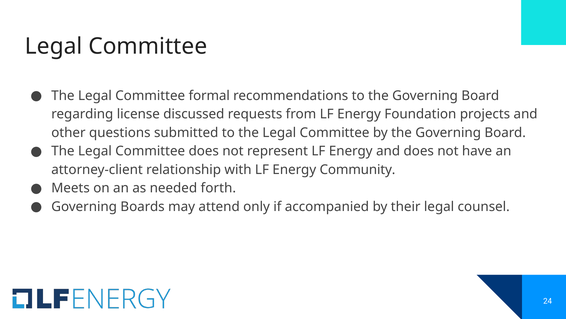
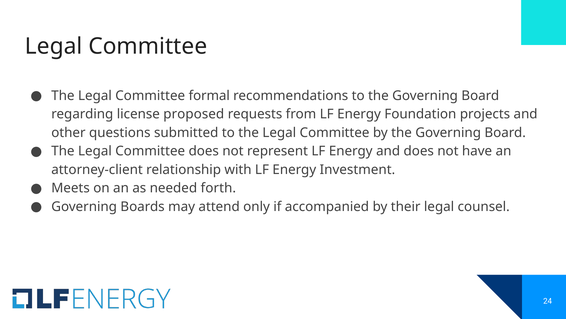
discussed: discussed -> proposed (194, 114)
Community: Community -> Investment (357, 169)
